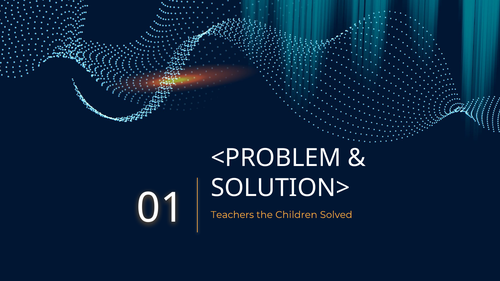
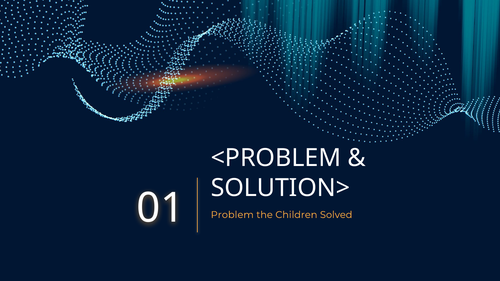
Teachers: Teachers -> Problem (232, 215)
